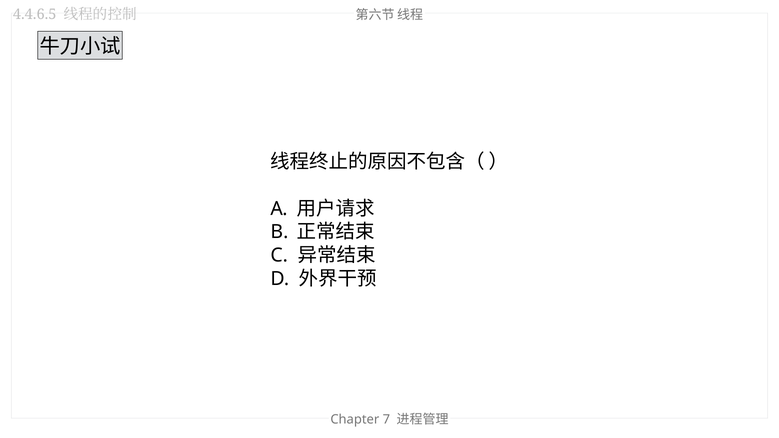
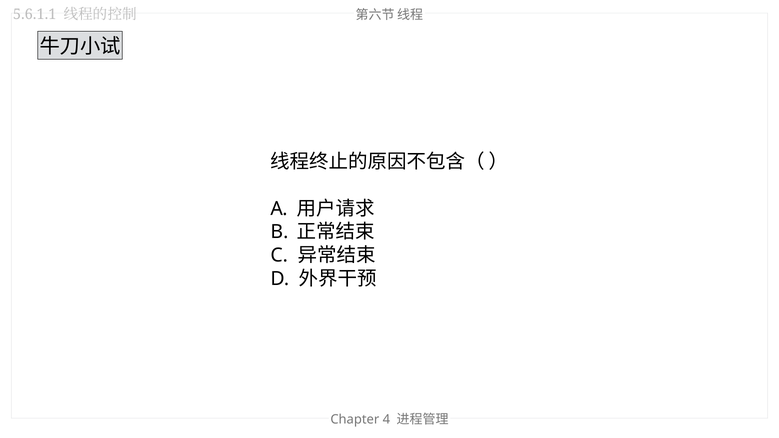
4.4.6.5: 4.4.6.5 -> 5.6.1.1 (35, 15)
7: 7 -> 4 (386, 419)
